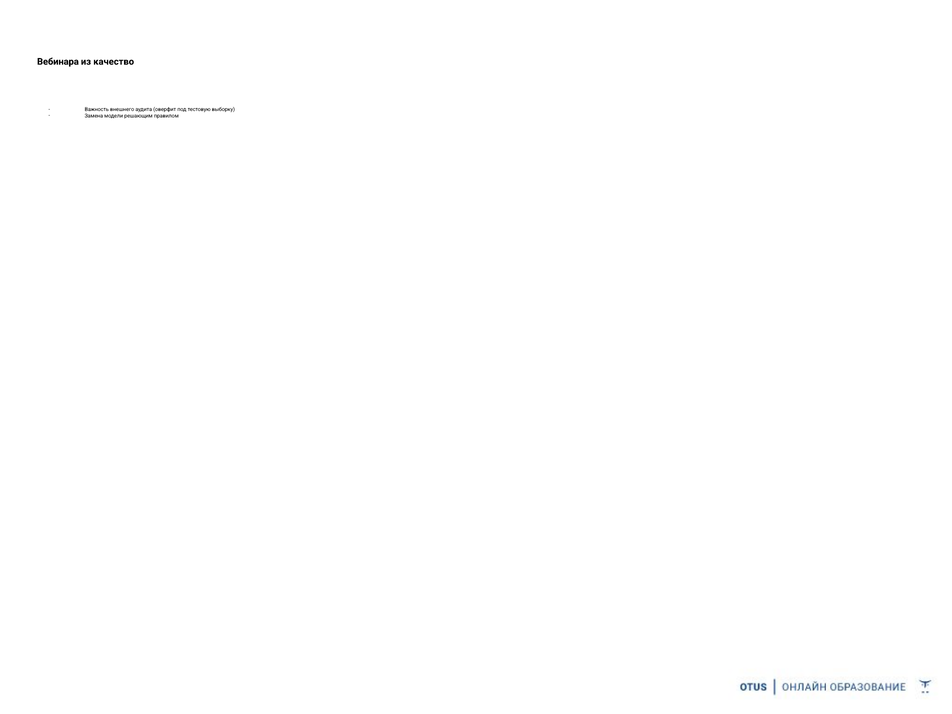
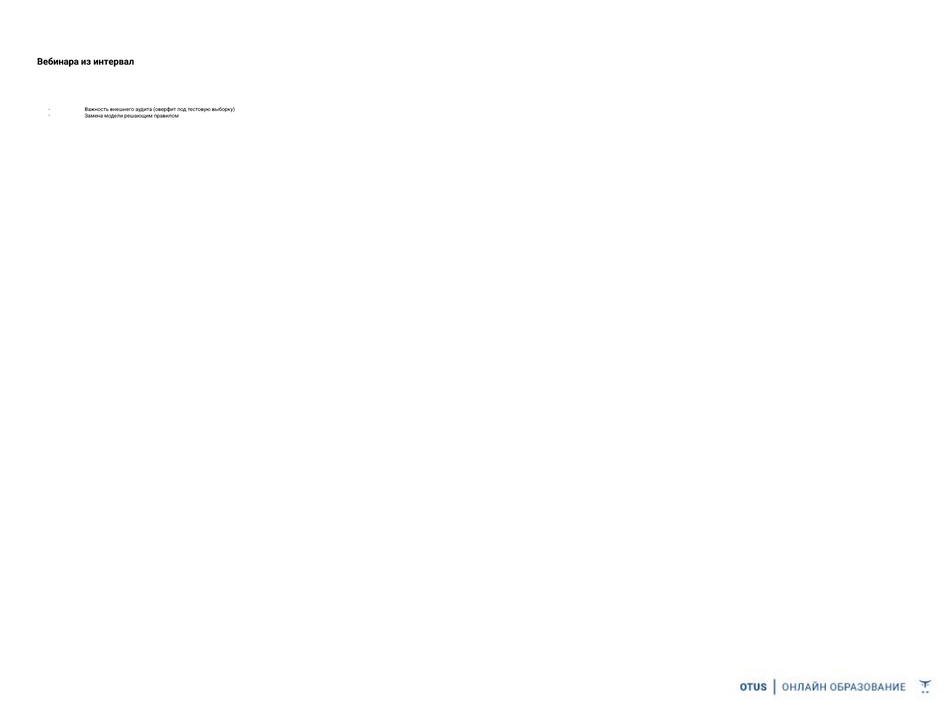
качество: качество -> интервал (114, 62)
